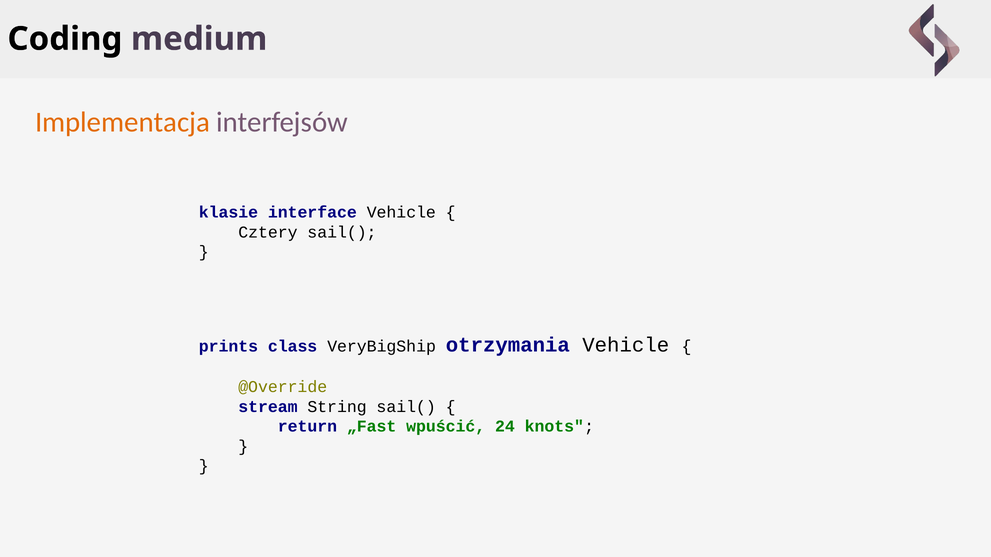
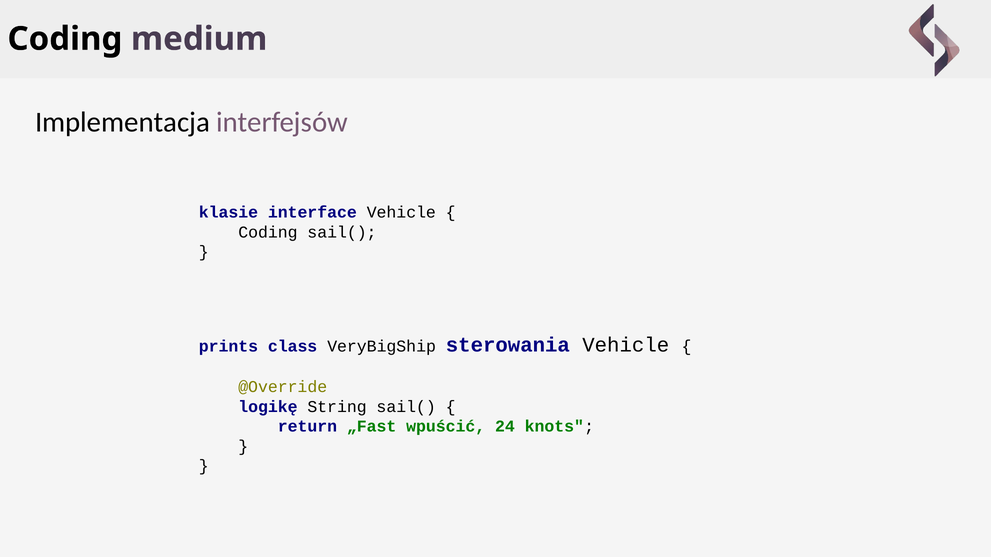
Implementacja colour: orange -> black (122, 122)
Cztery: Cztery -> Coding (268, 232)
otrzymania: otrzymania -> sterowania (508, 345)
stream: stream -> logikę (268, 407)
